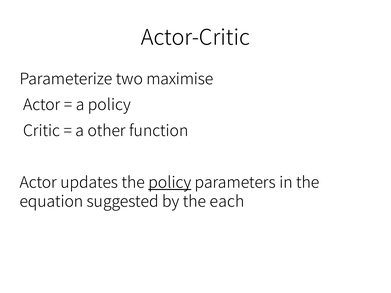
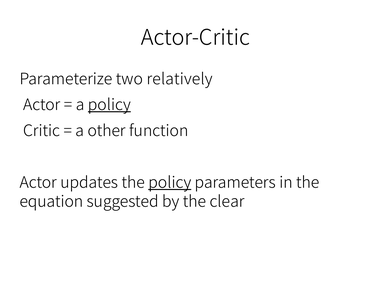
maximise: maximise -> relatively (180, 79)
policy underline: none -> present (109, 105)
each: each -> clear (227, 202)
